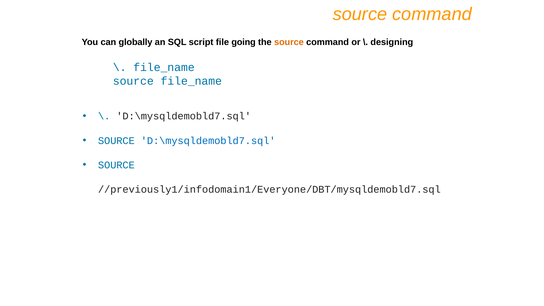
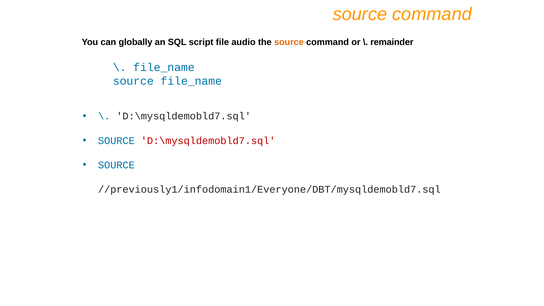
going: going -> audio (244, 42)
designing: designing -> remainder (392, 42)
D:\mysqldemobld7.sql colour: blue -> red (208, 141)
